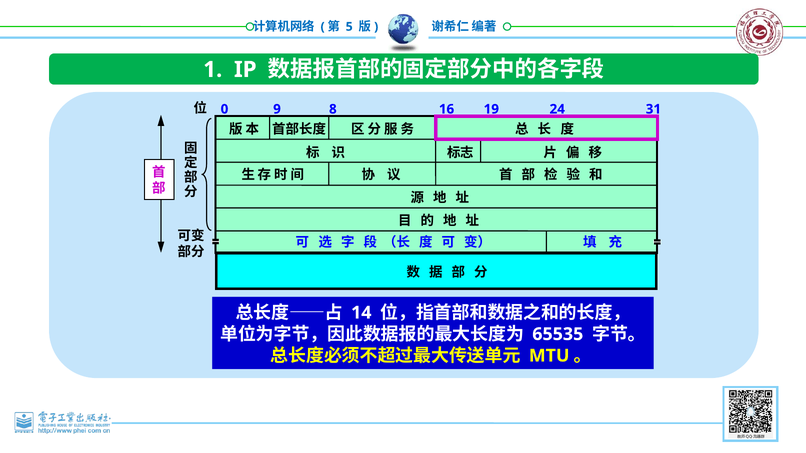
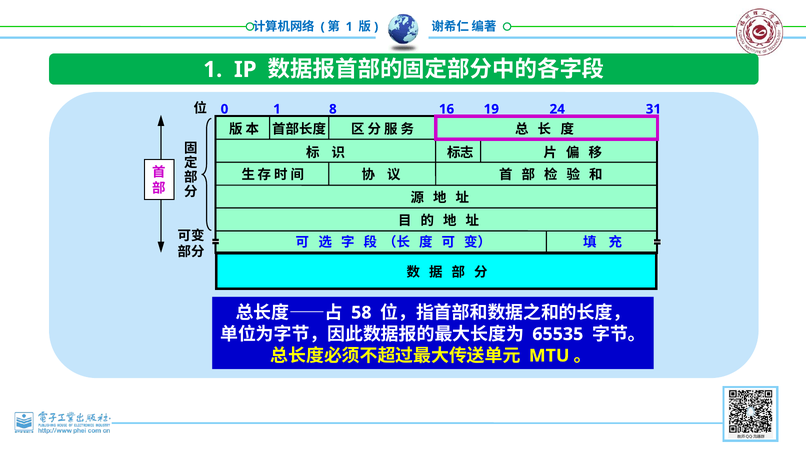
5: 5 -> 1 (349, 27)
0 9: 9 -> 1 (277, 109)
14: 14 -> 58 (361, 313)
